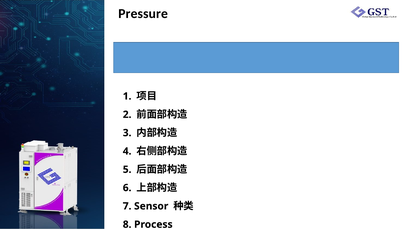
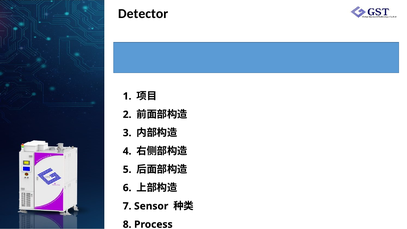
Pressure: Pressure -> Detector (143, 14)
